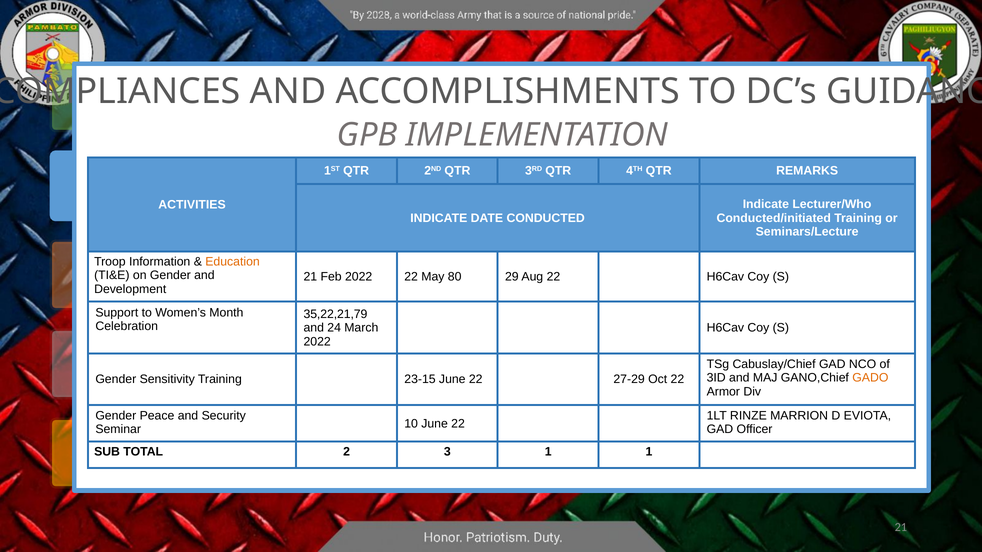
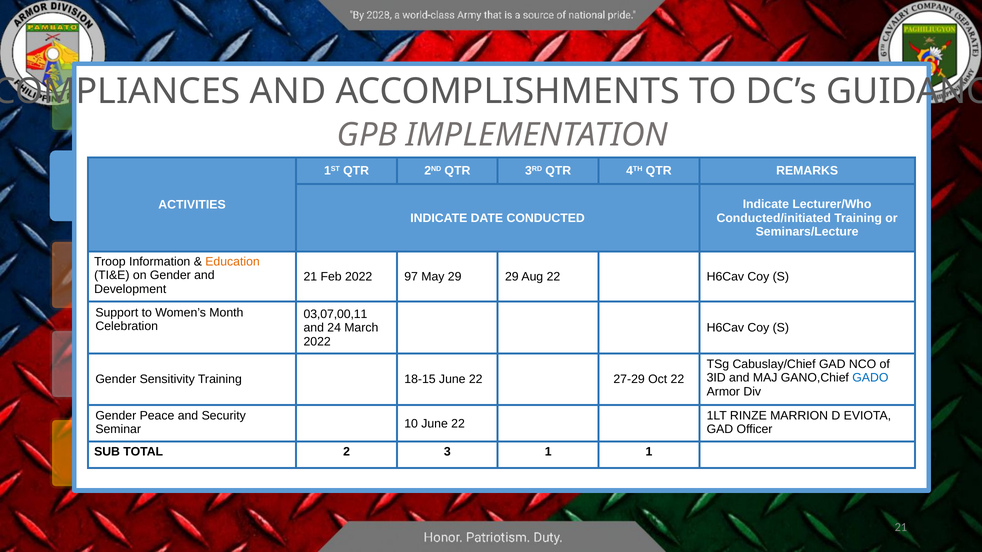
2022 22: 22 -> 97 (411, 277)
May 80: 80 -> 29 (455, 277)
35,22,21,79: 35,22,21,79 -> 03,07,00,11 (335, 314)
GADO colour: orange -> blue (870, 378)
23-15: 23-15 -> 18-15 (420, 380)
